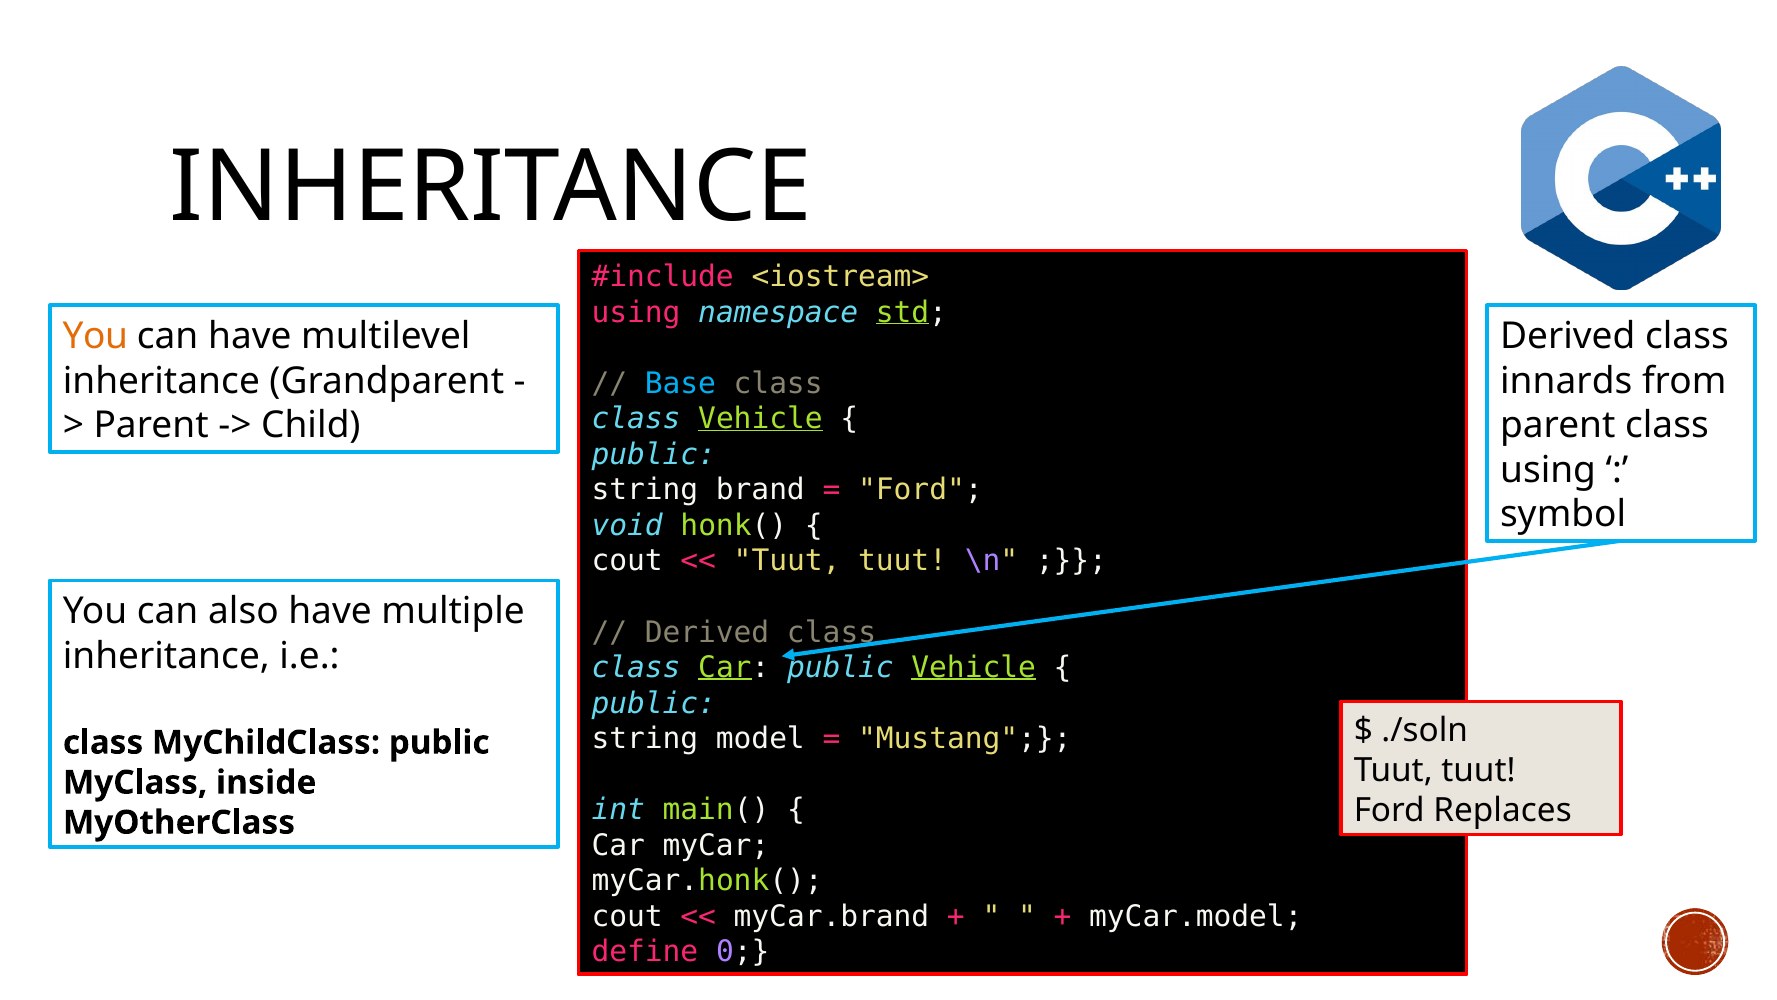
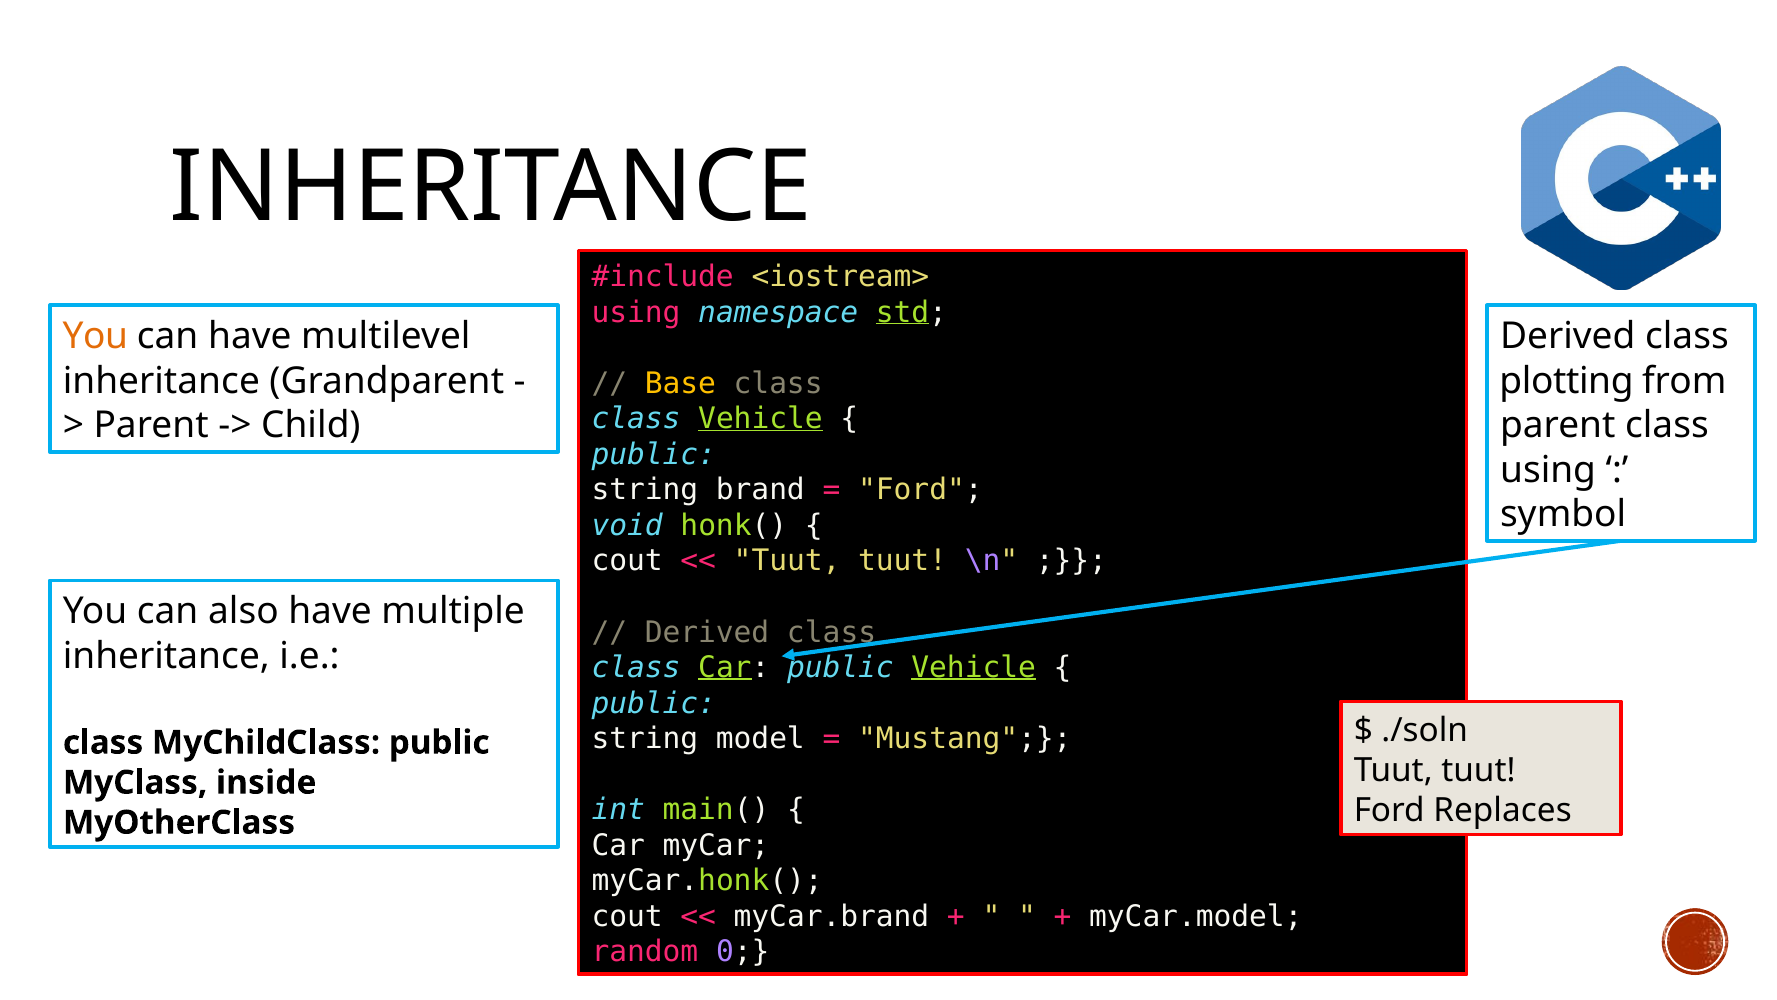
Base colour: light blue -> yellow (680, 383)
innards: innards -> plotting (1566, 381)
define: define -> random (645, 952)
